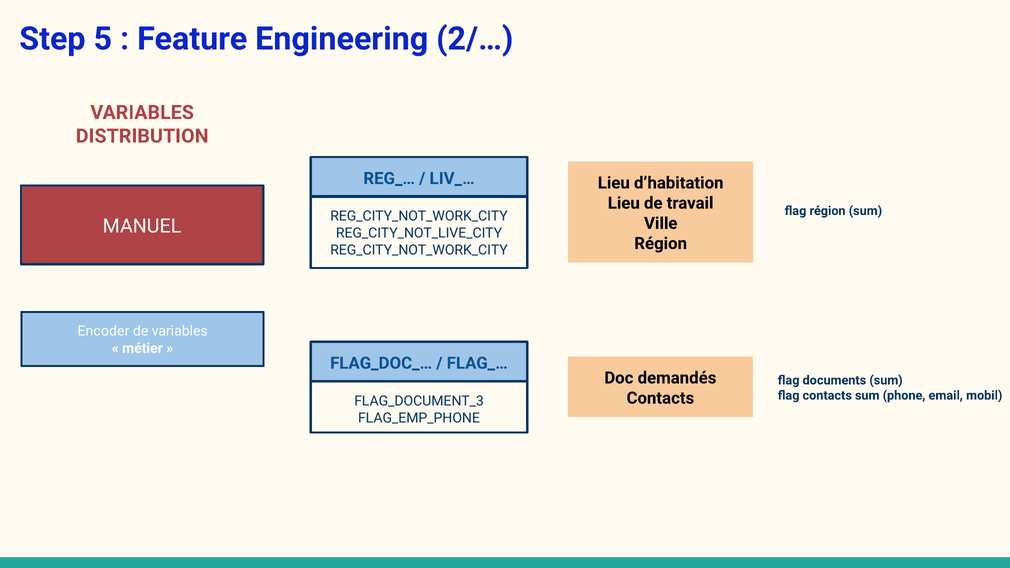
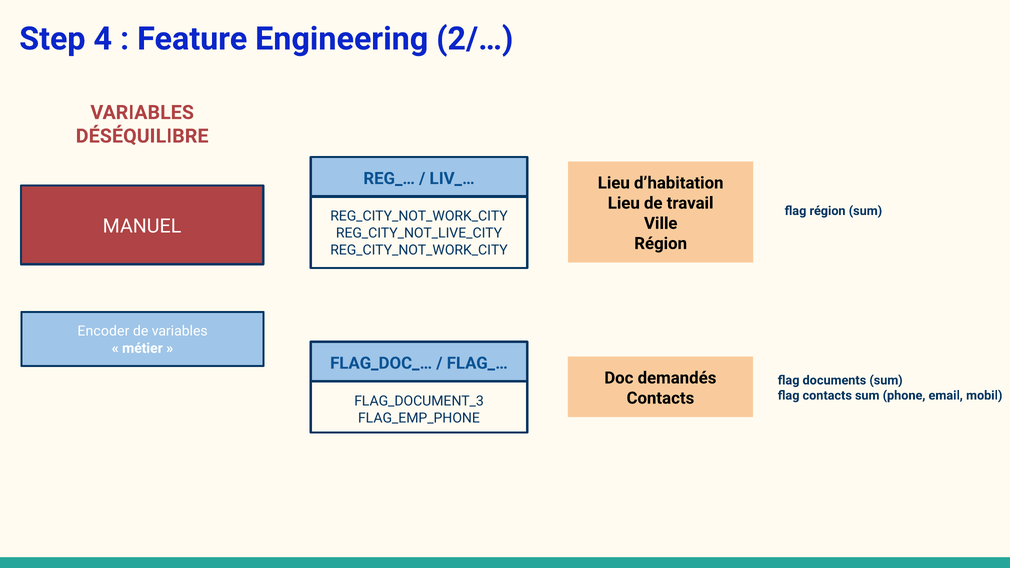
5: 5 -> 4 (103, 39)
DISTRIBUTION: DISTRIBUTION -> DÉSÉQUILIBRE (142, 136)
